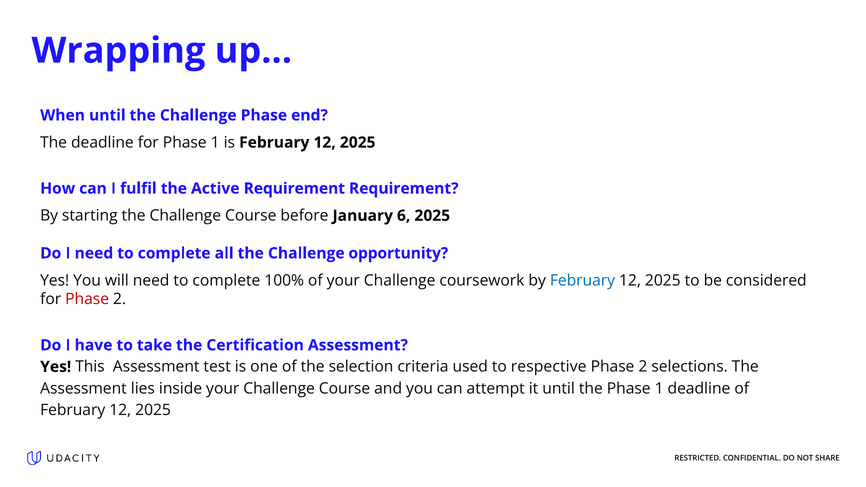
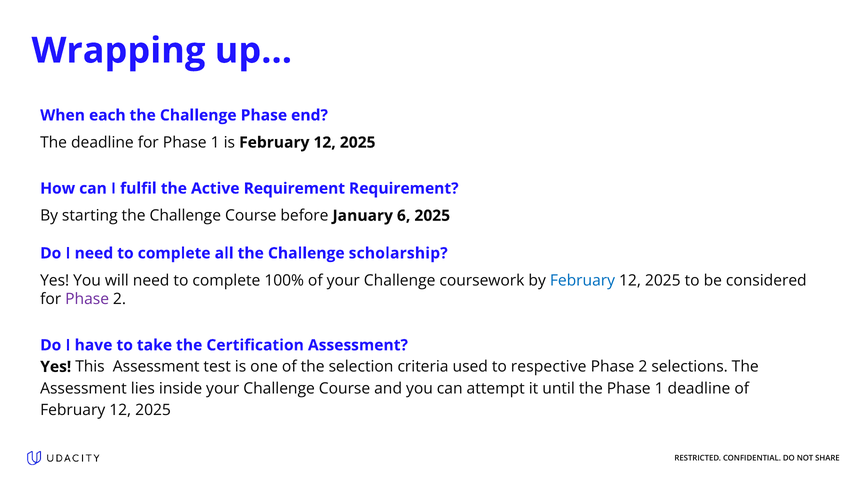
When until: until -> each (107, 115)
opportunity: opportunity -> scholarship (398, 253)
Phase colour: red -> purple (87, 299)
